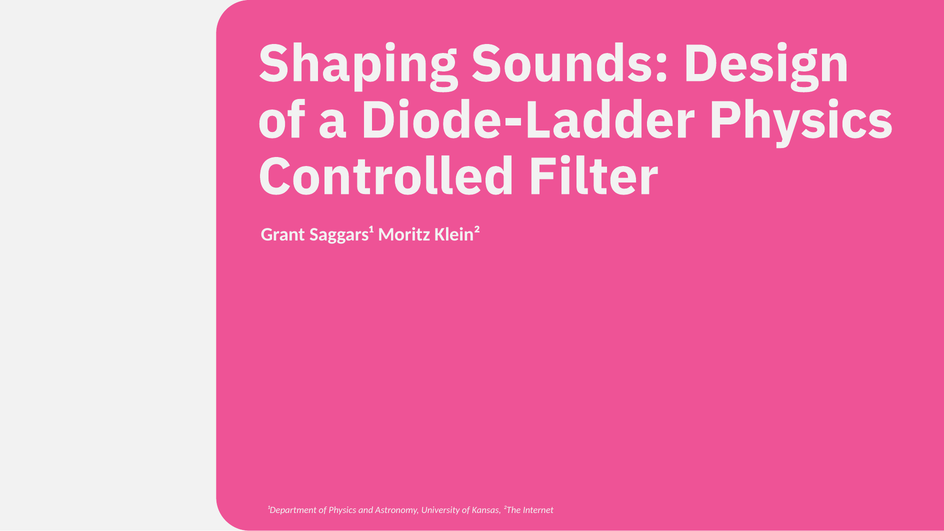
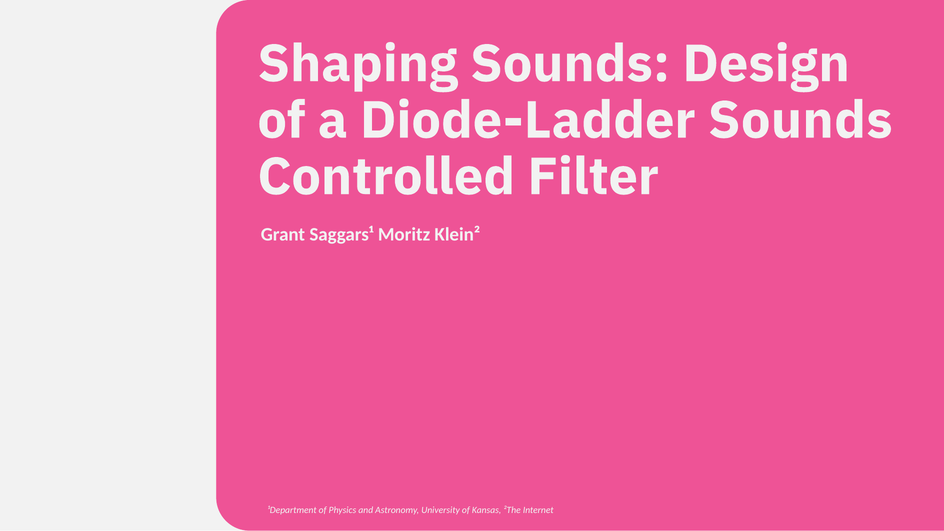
Diode-Ladder Physics: Physics -> Sounds (800, 120)
